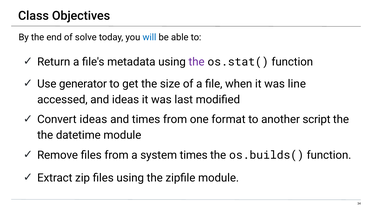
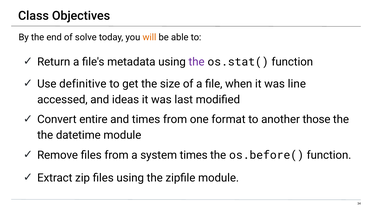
will colour: blue -> orange (149, 37)
generator: generator -> definitive (83, 84)
Convert ideas: ideas -> entire (93, 120)
script: script -> those (317, 120)
os.builds(: os.builds( -> os.before( (267, 155)
